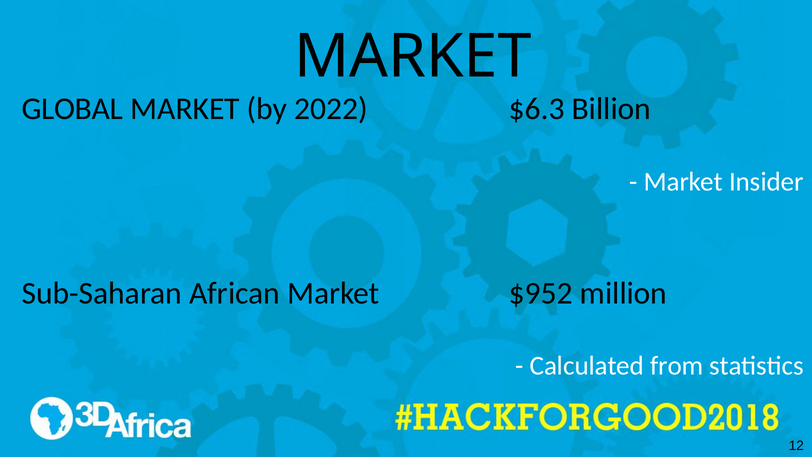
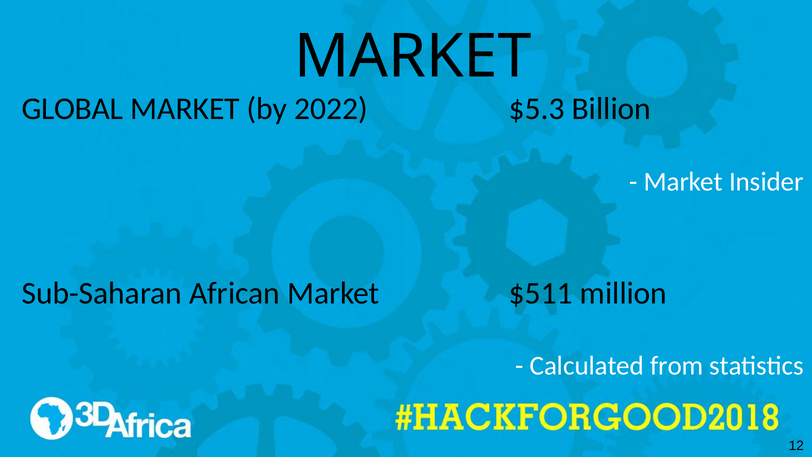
$6.3: $6.3 -> $5.3 (537, 109)
$952: $952 -> $511 (541, 293)
